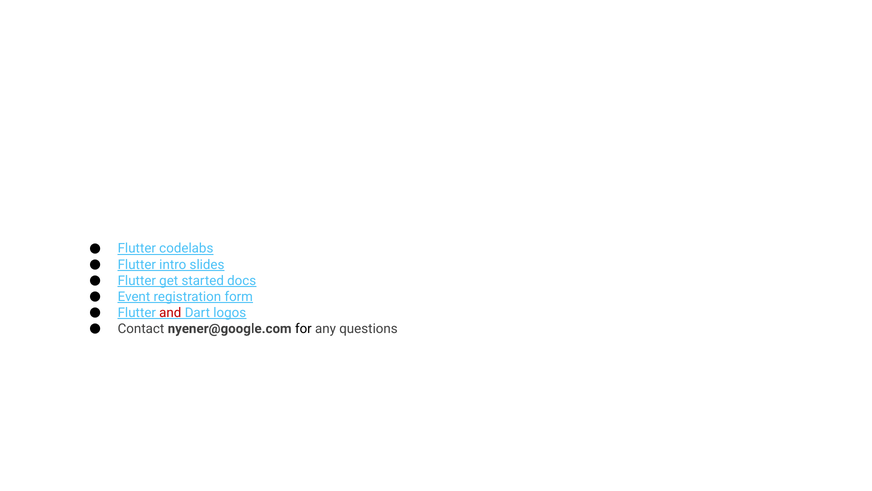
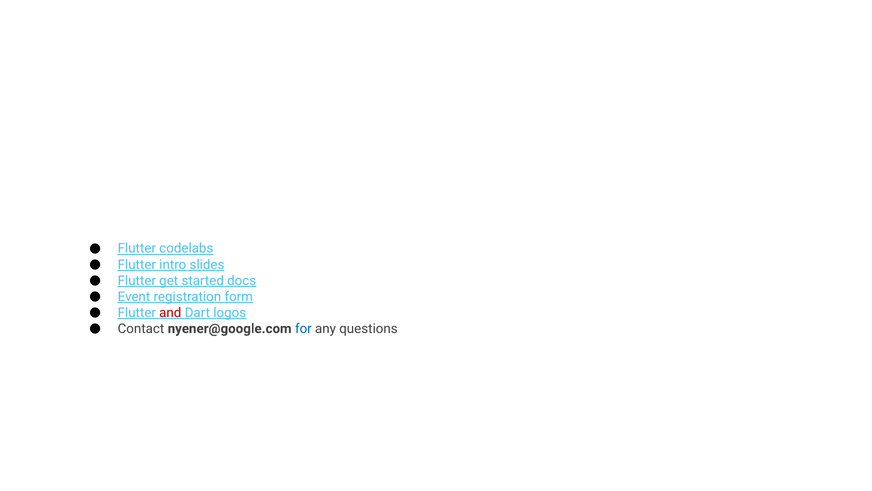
for colour: black -> blue (303, 328)
